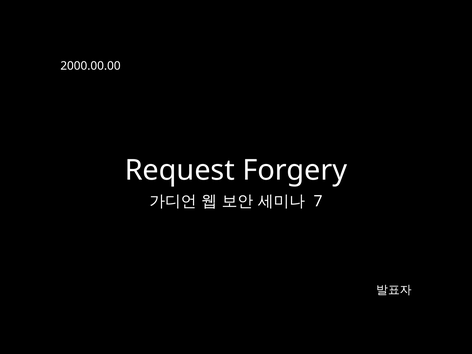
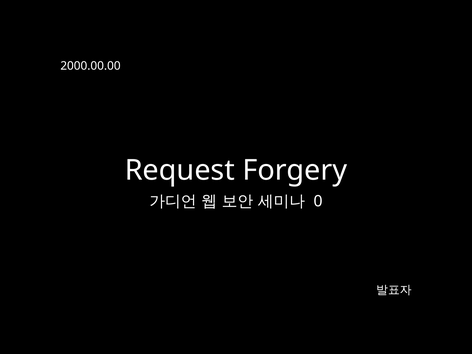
7: 7 -> 0 (318, 201)
